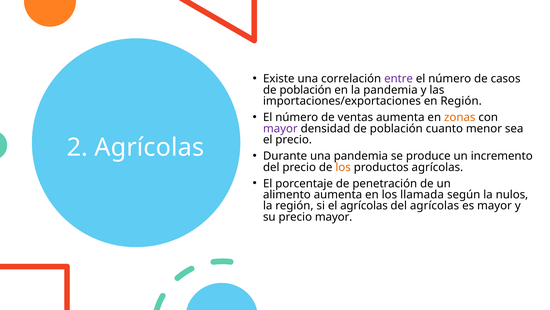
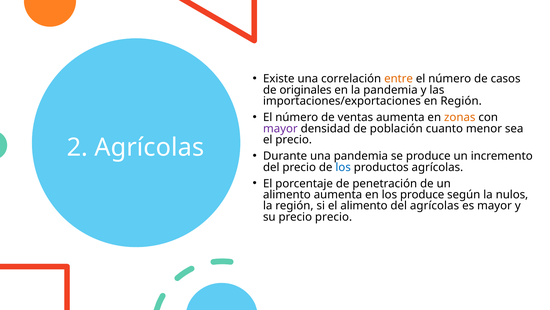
entre colour: purple -> orange (399, 79)
población: población -> originales (306, 90)
los colour: orange -> blue (343, 167)
los llamada: llamada -> produce (422, 194)
el agrícolas: agrícolas -> alimento (364, 205)
precio mayor: mayor -> precio (334, 217)
